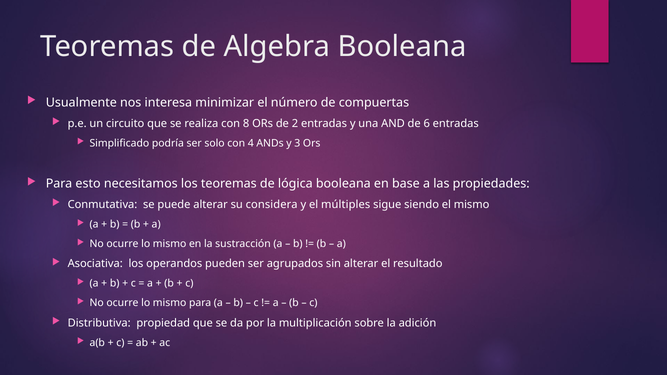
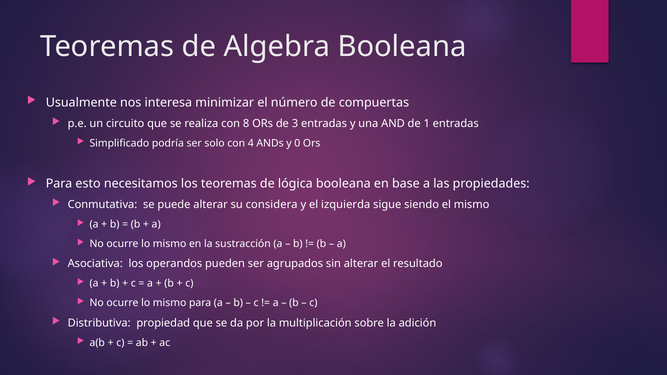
2: 2 -> 3 (295, 123)
6: 6 -> 1 (427, 123)
3: 3 -> 0 (297, 143)
múltiples: múltiples -> izquierda (346, 205)
